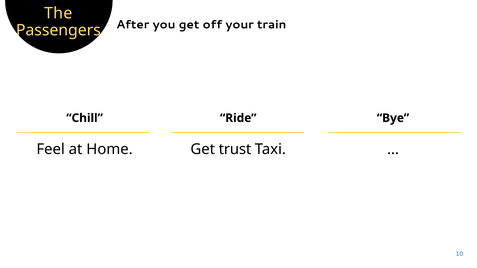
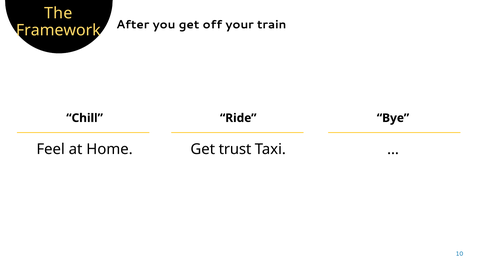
Passengers: Passengers -> Framework (58, 30)
